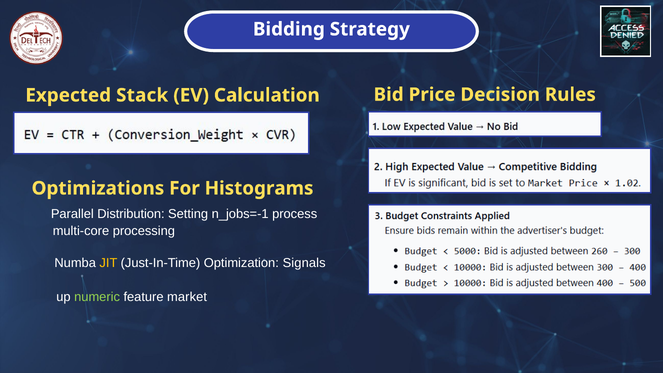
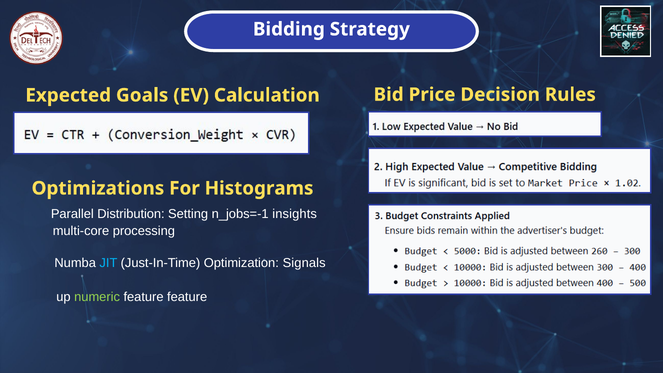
Stack: Stack -> Goals (142, 95)
process: process -> insights (295, 214)
JIT colour: yellow -> light blue (108, 263)
feature market: market -> feature (187, 297)
